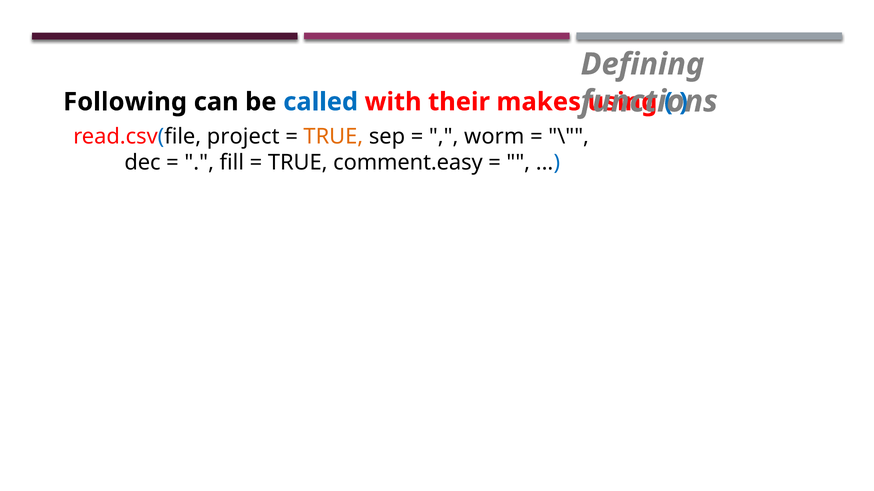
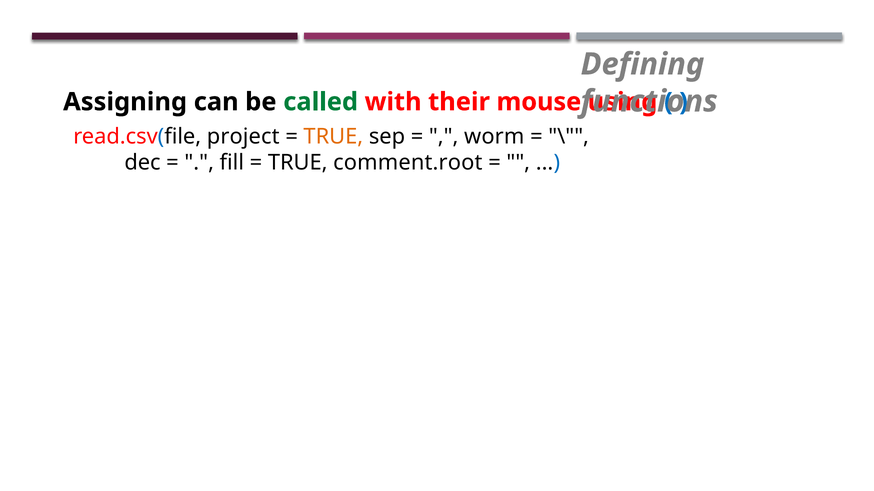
Following: Following -> Assigning (125, 102)
called colour: blue -> green (321, 102)
makes: makes -> mouse (539, 102)
comment.easy: comment.easy -> comment.root (408, 163)
